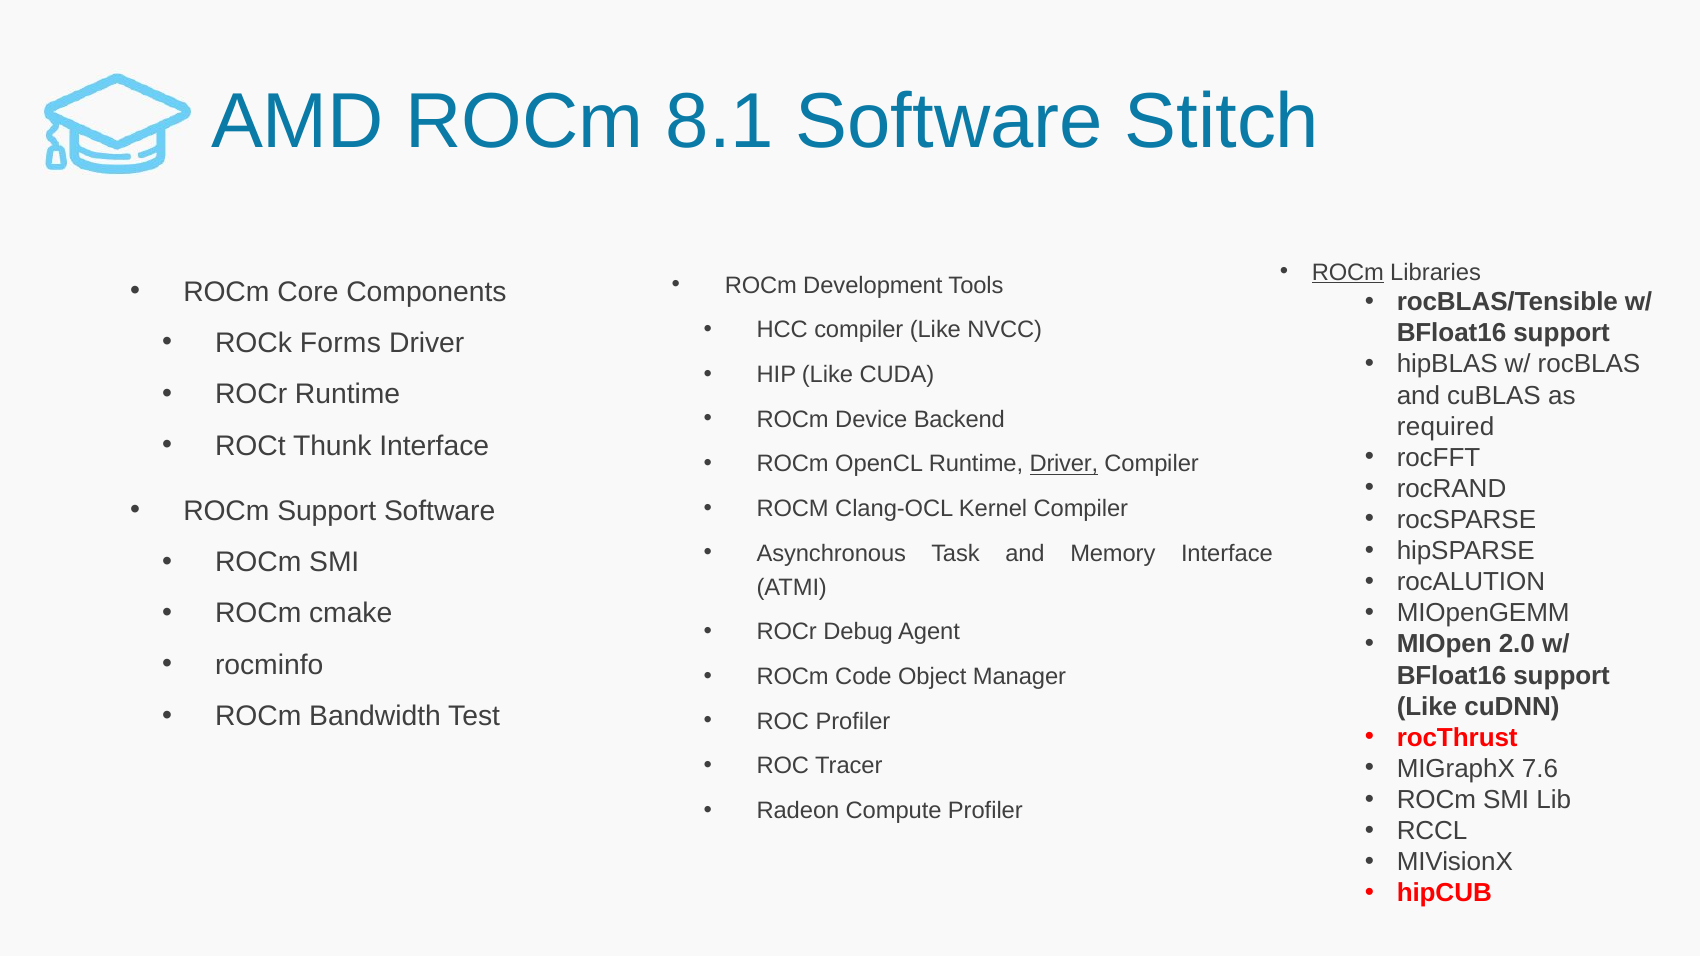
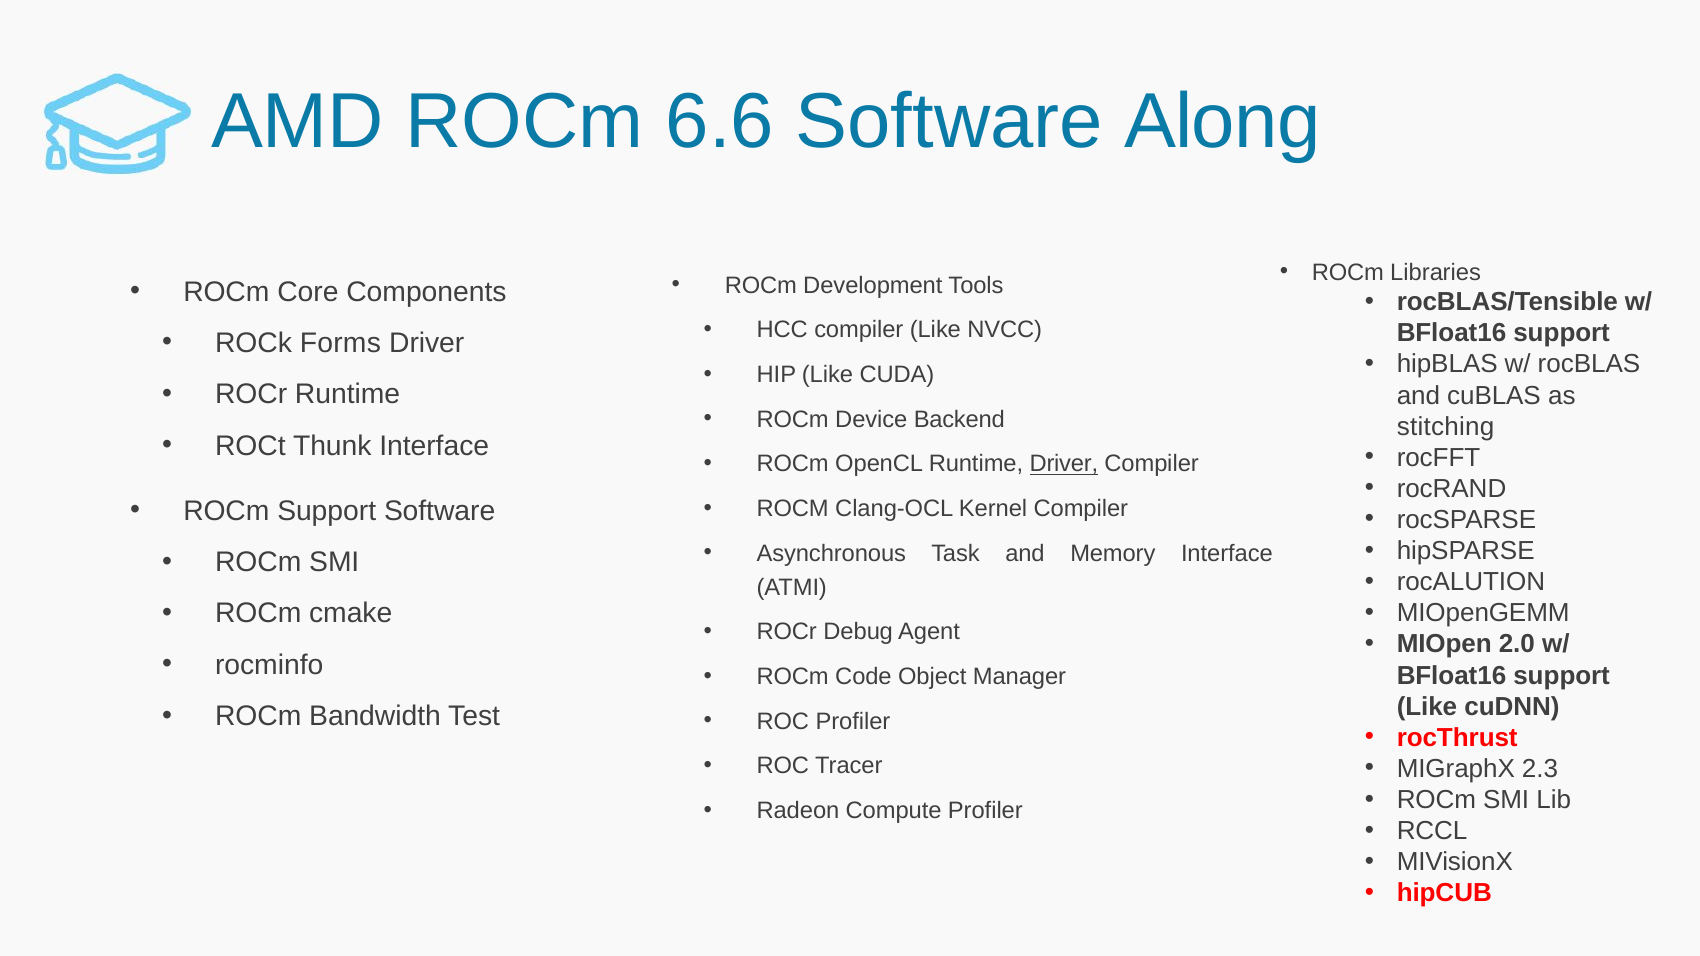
8.1: 8.1 -> 6.6 (720, 122)
Stitch: Stitch -> Along (1222, 122)
ROCm underline: present -> none (1348, 272)
required: required -> stitching (1446, 427)
7.6: 7.6 -> 2.3 (1540, 769)
